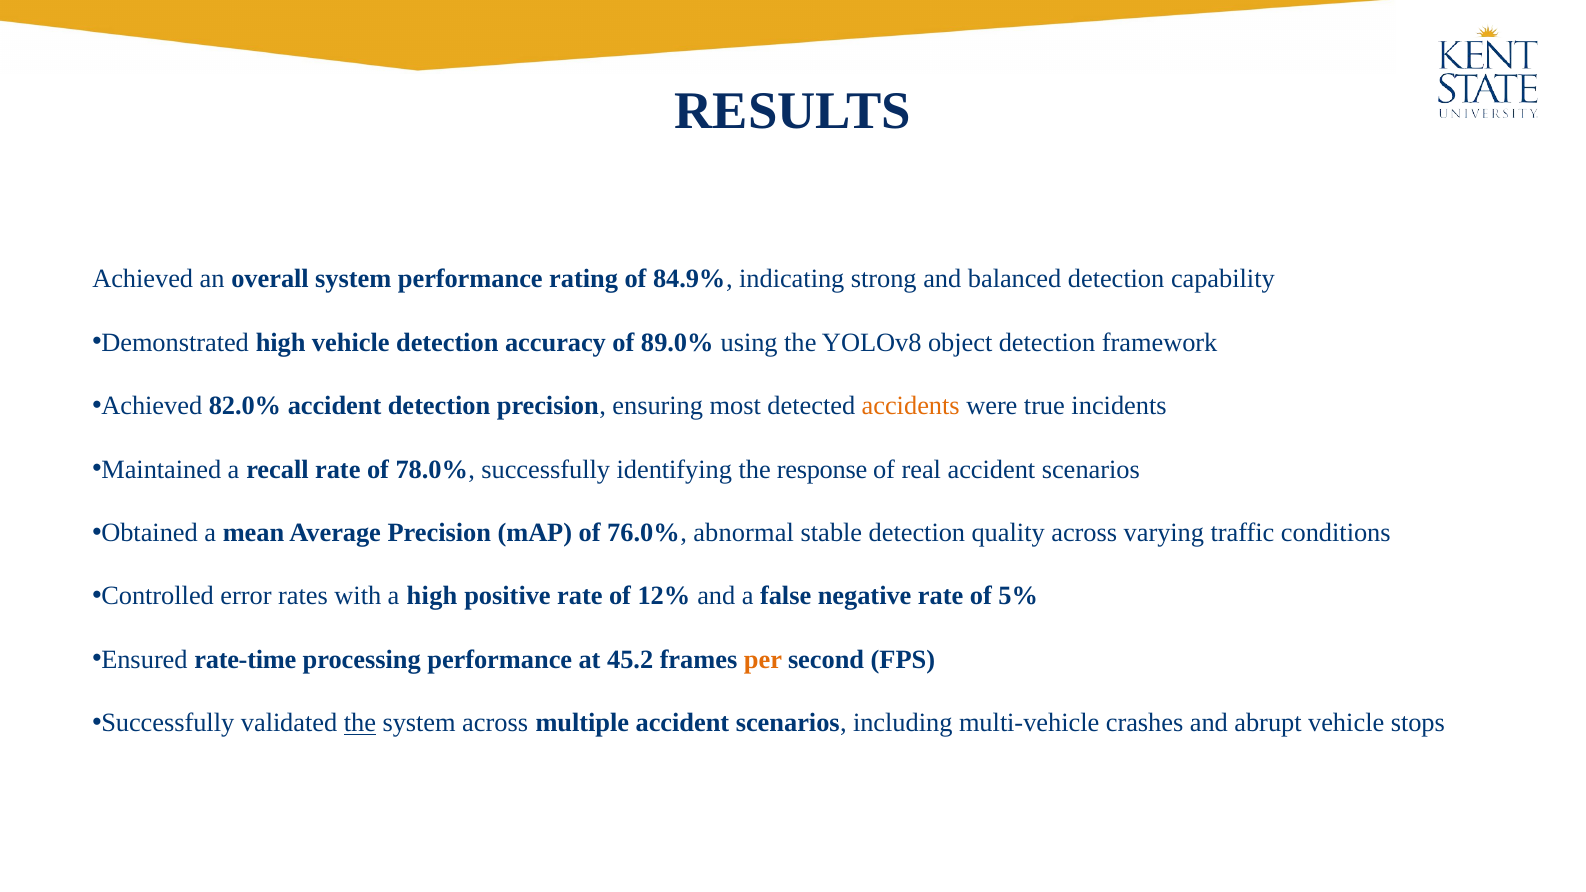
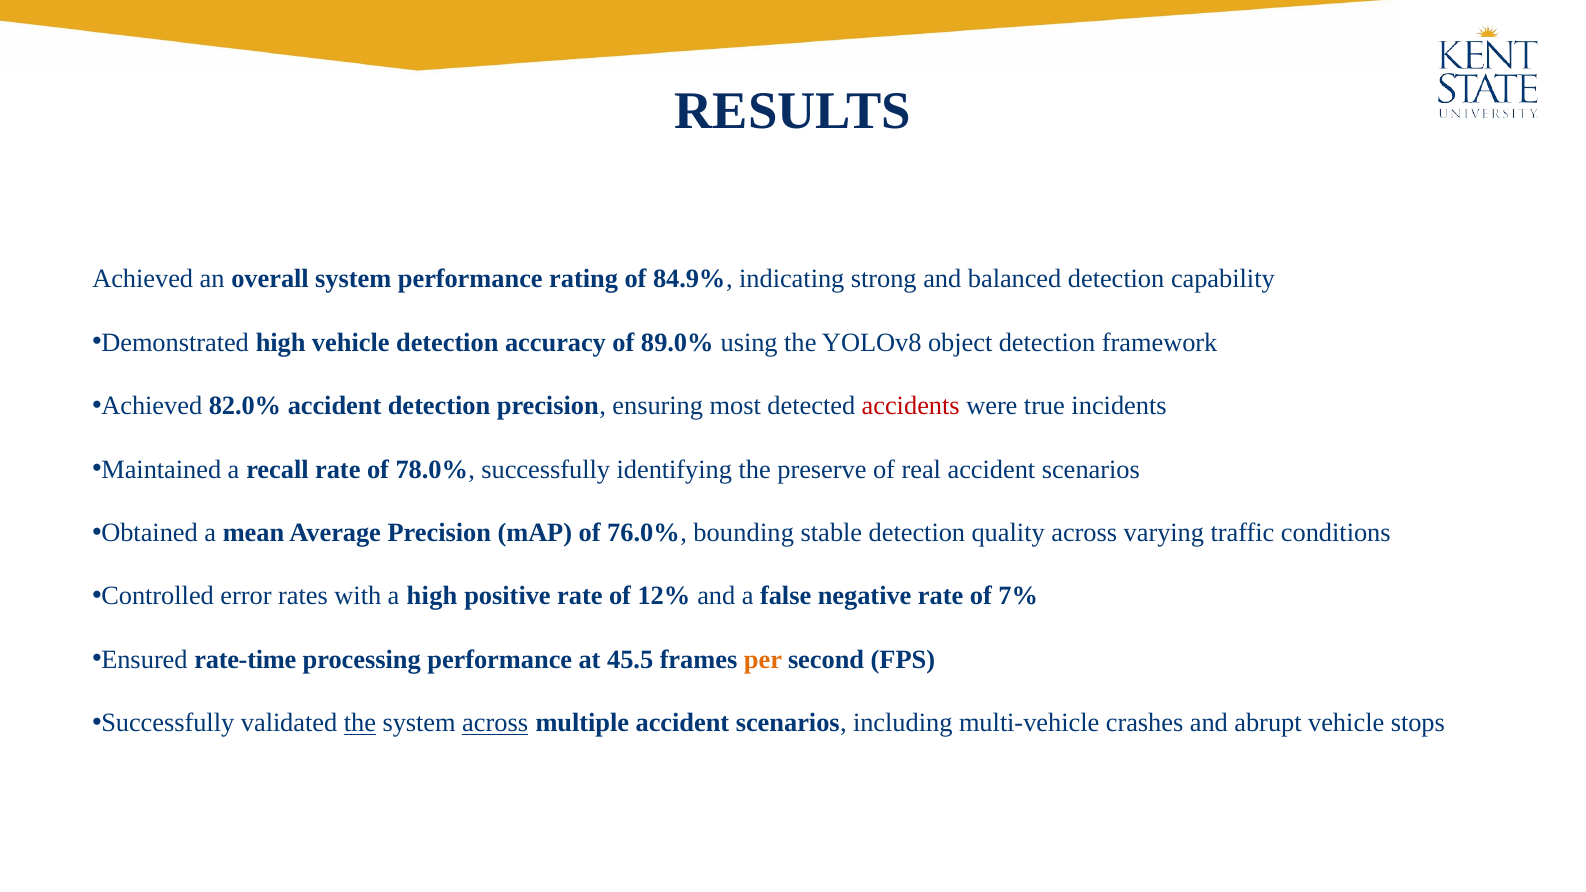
accidents colour: orange -> red (911, 406)
response: response -> preserve (822, 470)
abnormal: abnormal -> bounding (744, 533)
5%: 5% -> 7% (1018, 596)
45.2: 45.2 -> 45.5 (630, 660)
across underline: none -> present (495, 723)
